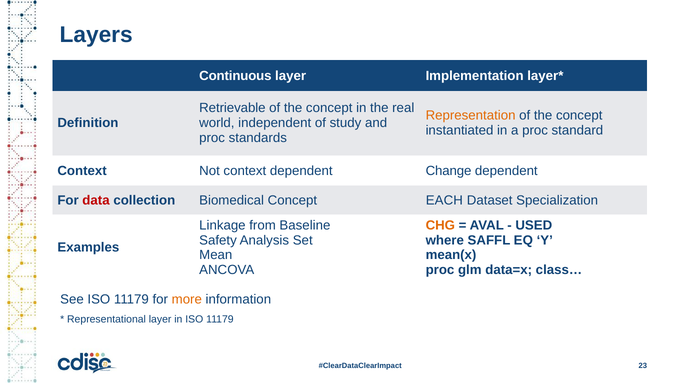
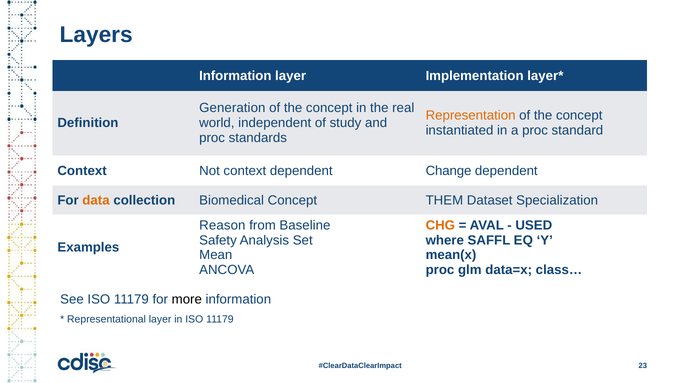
Continuous: Continuous -> Information (235, 76)
Retrievable: Retrievable -> Generation (232, 108)
data colour: red -> orange (96, 200)
EACH: EACH -> THEM (444, 200)
Linkage: Linkage -> Reason (222, 225)
more colour: orange -> black (187, 299)
